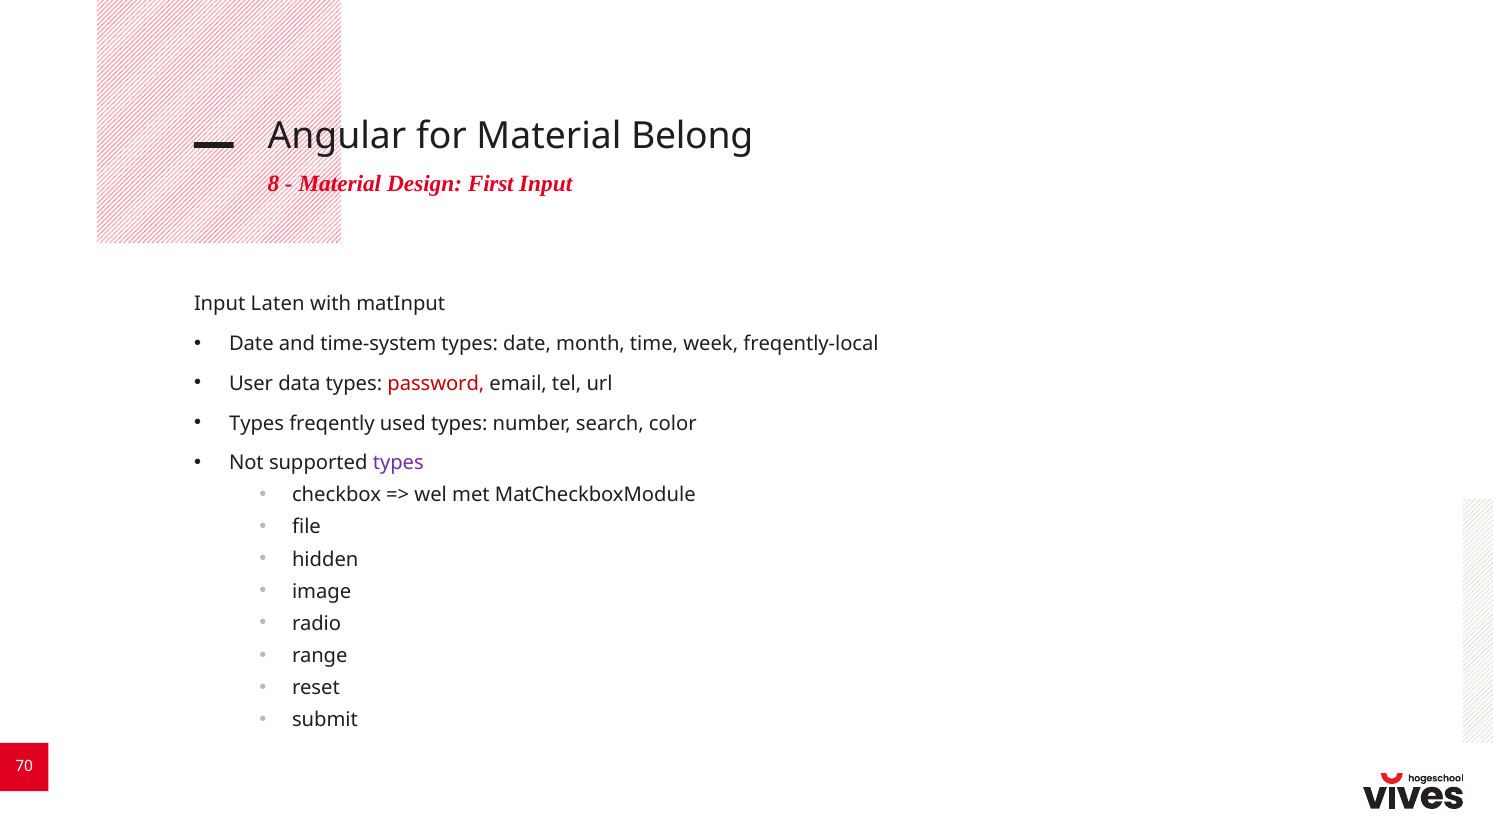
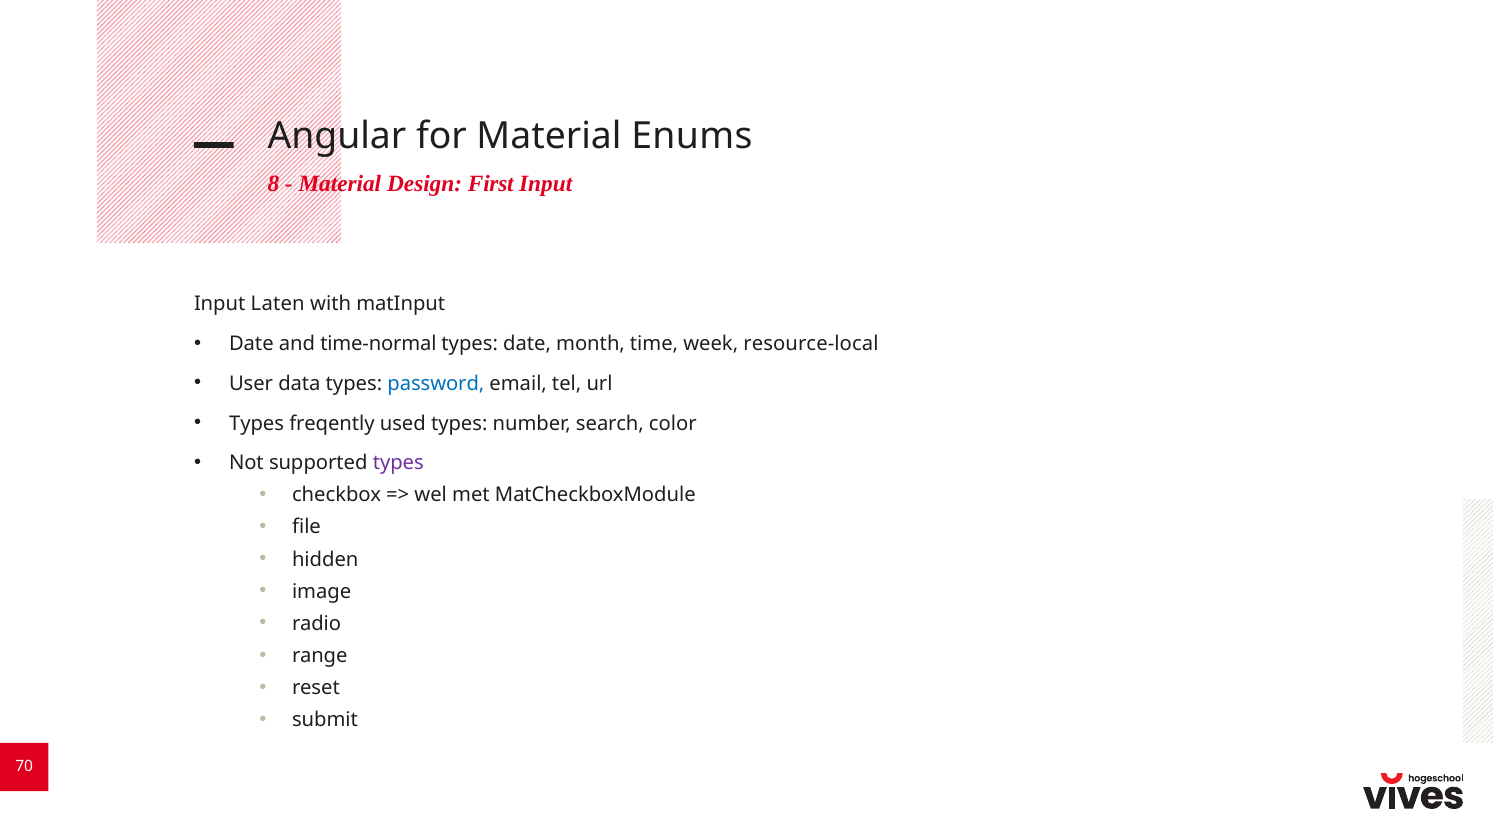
Belong: Belong -> Enums (692, 136)
time-system: time-system -> time-normal (378, 344)
freqently-local: freqently-local -> resource-local (811, 344)
password colour: red -> blue (436, 383)
